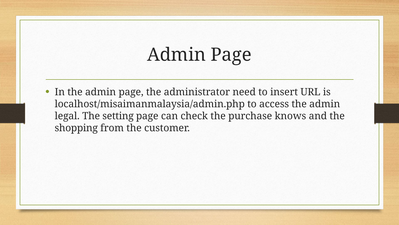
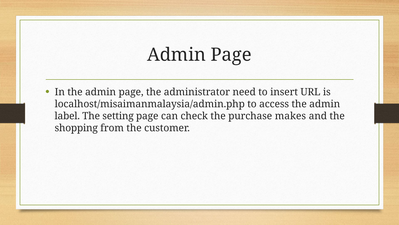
legal: legal -> label (67, 116)
knows: knows -> makes (290, 116)
